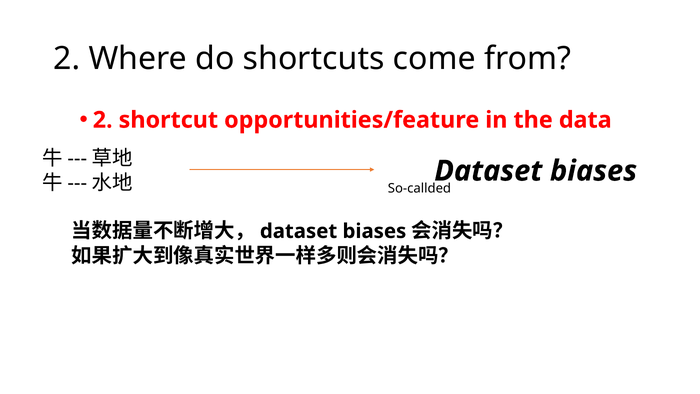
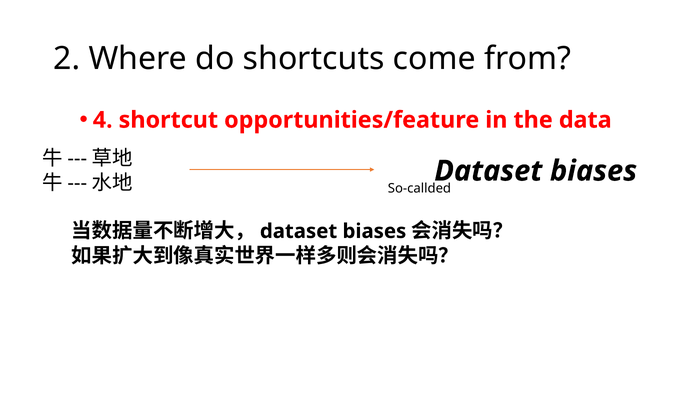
2: 2 -> 4 (103, 120)
